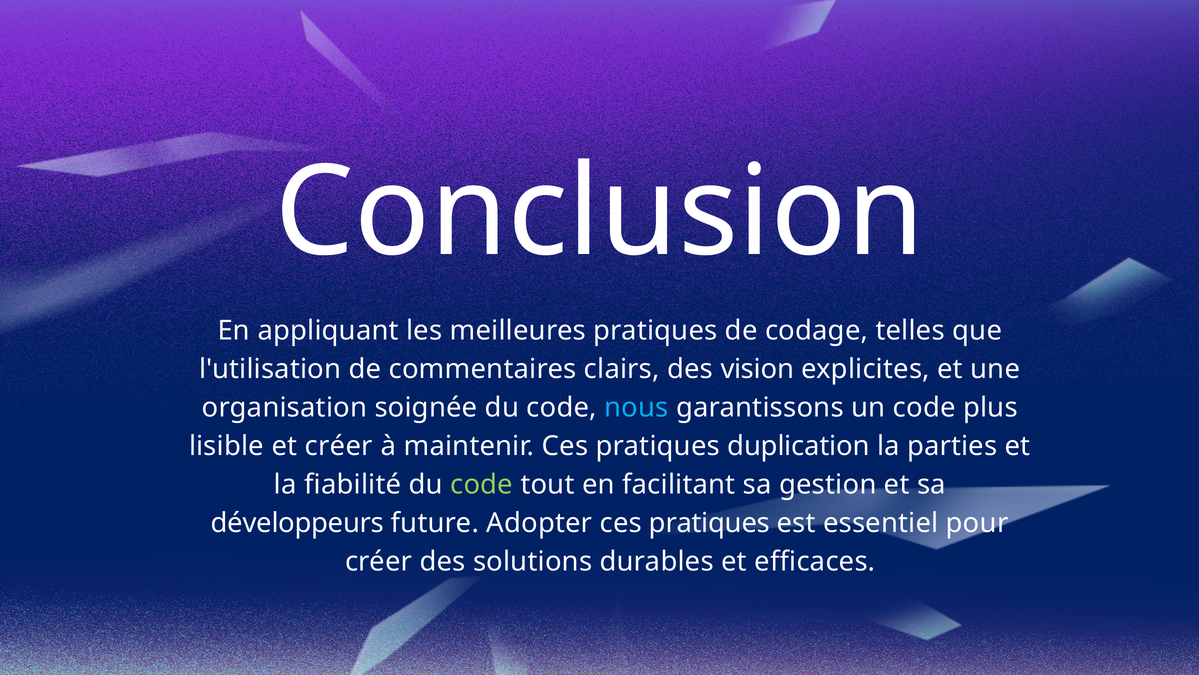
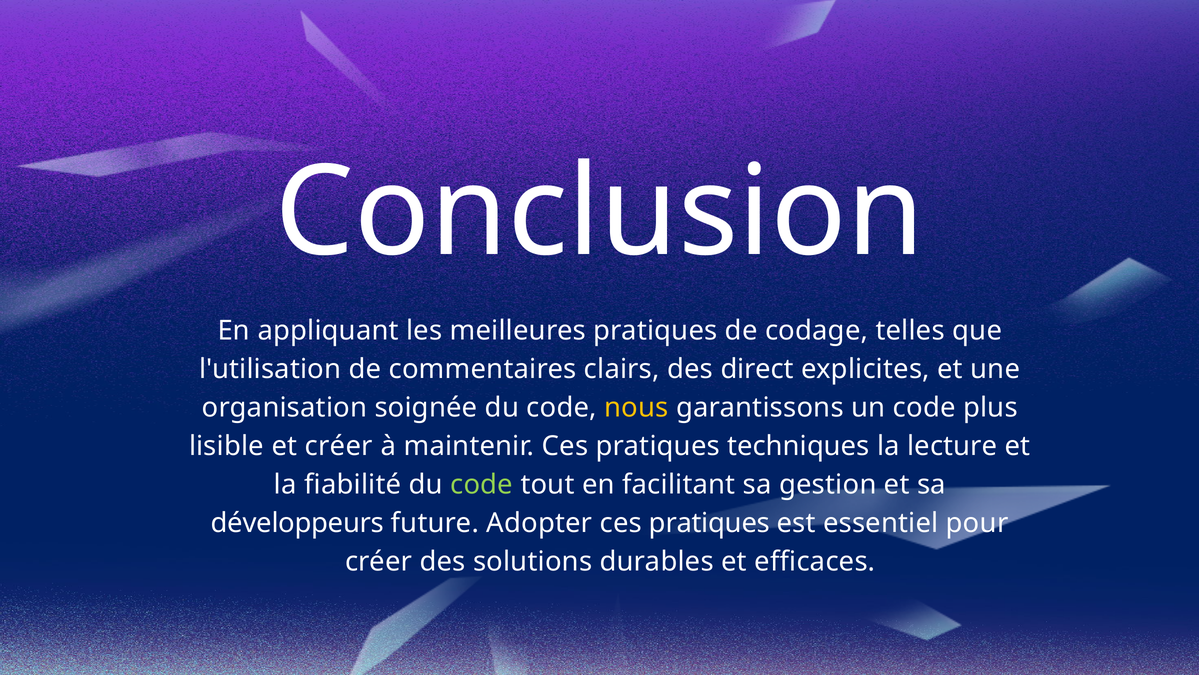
vision: vision -> direct (757, 369)
nous colour: light blue -> yellow (636, 407)
duplication: duplication -> techniques (798, 446)
parties: parties -> lecture (952, 446)
